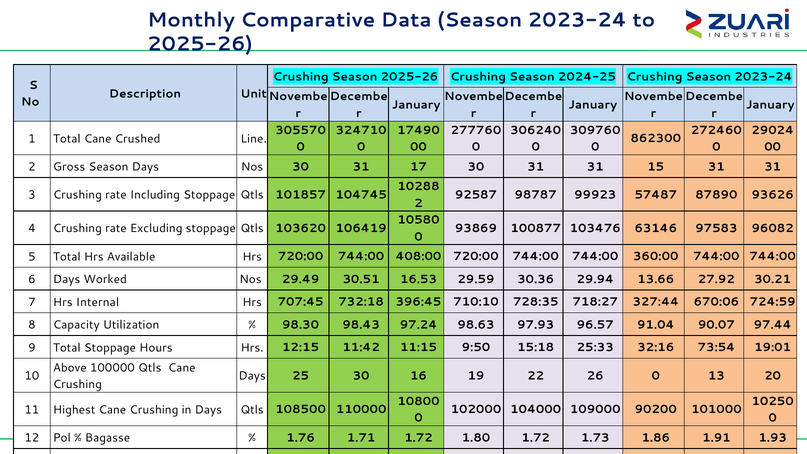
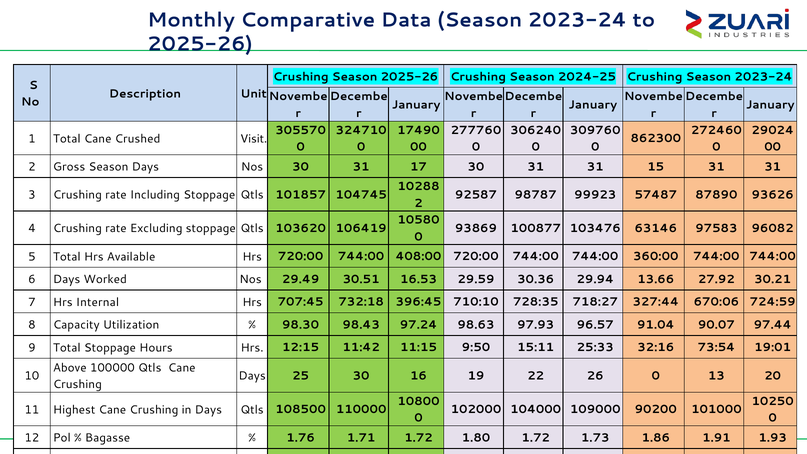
Line: Line -> Visit (254, 139)
15:18: 15:18 -> 15:11 (536, 348)
